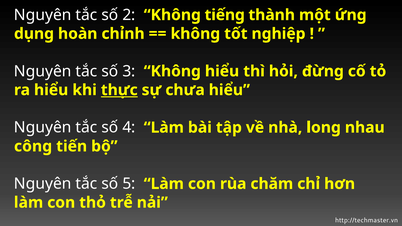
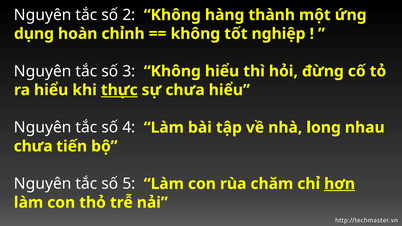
tiếng: tiếng -> hàng (225, 15)
công: công -> chưa (33, 146)
hơn underline: none -> present (340, 184)
